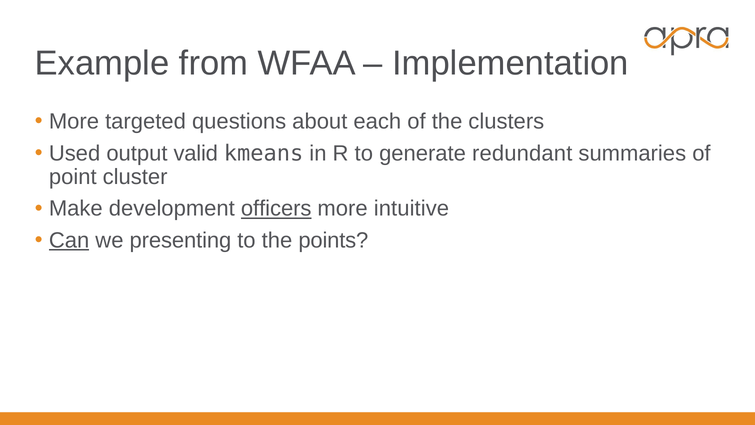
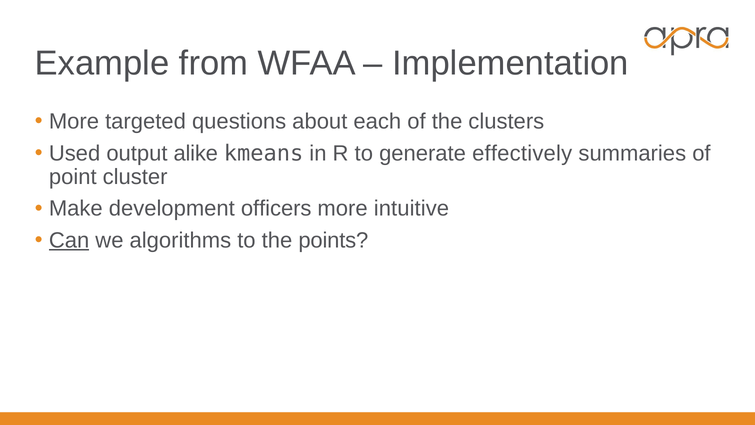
valid: valid -> alike (196, 153)
redundant: redundant -> effectively (522, 153)
officers underline: present -> none (276, 209)
presenting: presenting -> algorithms (180, 240)
